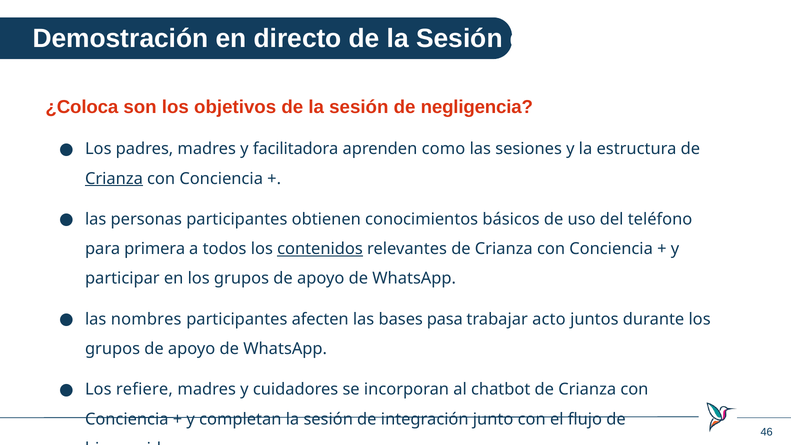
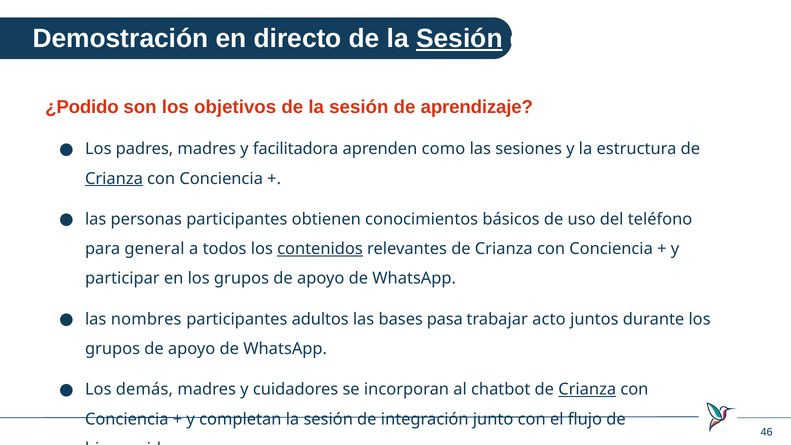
Sesión underline: none -> present (459, 39)
¿Coloca: ¿Coloca -> ¿Podido (82, 107)
negligencia: negligencia -> aprendizaje (477, 107)
primera: primera -> general (155, 249)
afecten: afecten -> adultos (320, 319)
refiere: refiere -> demás (144, 389)
Crianza underline: none -> present (587, 389)
